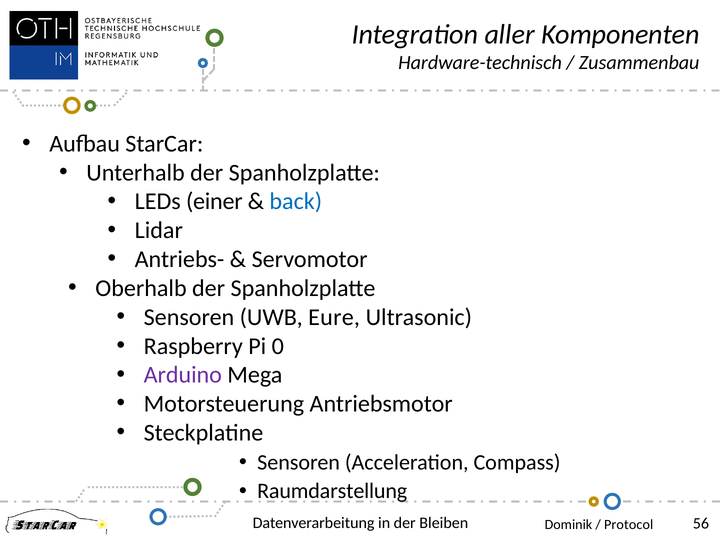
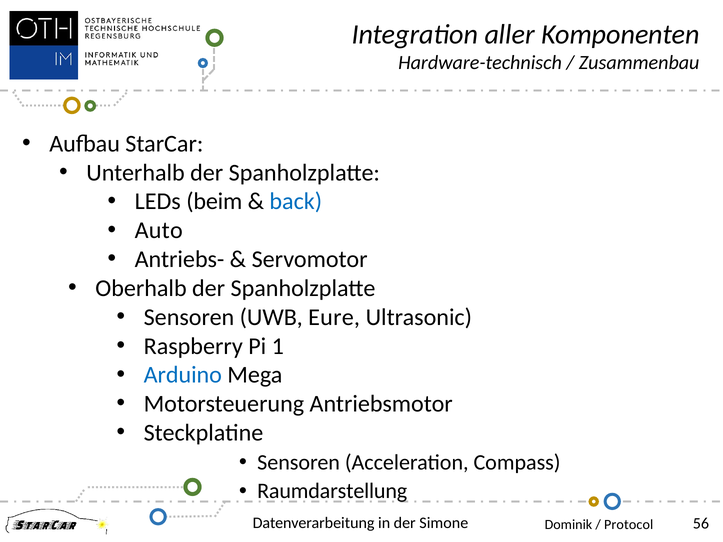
einer: einer -> beim (214, 202)
Lidar: Lidar -> Auto (159, 231)
0: 0 -> 1 (278, 346)
Arduino colour: purple -> blue (183, 375)
Bleiben: Bleiben -> Simone (444, 523)
